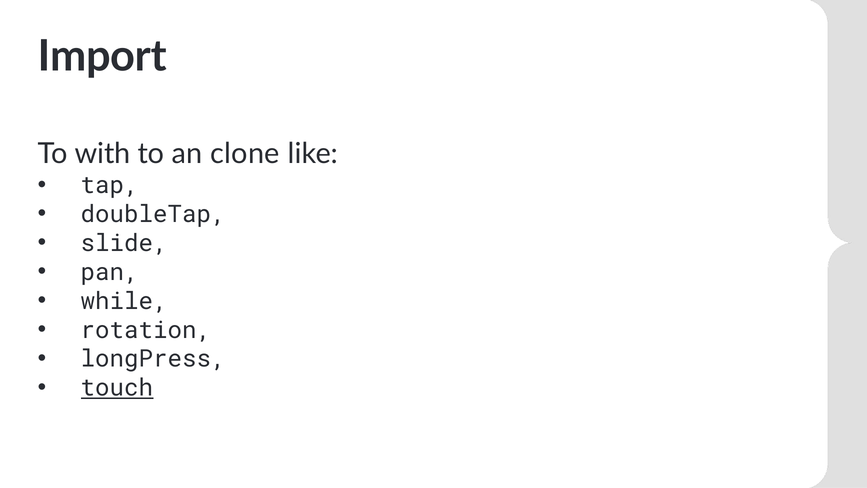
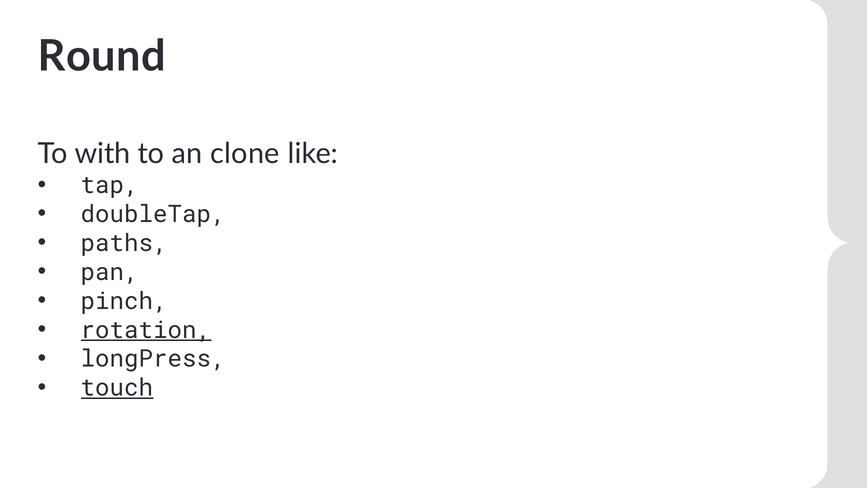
Import: Import -> Round (102, 56)
slide: slide -> paths (124, 243)
while: while -> pinch (124, 301)
rotation underline: none -> present (146, 330)
